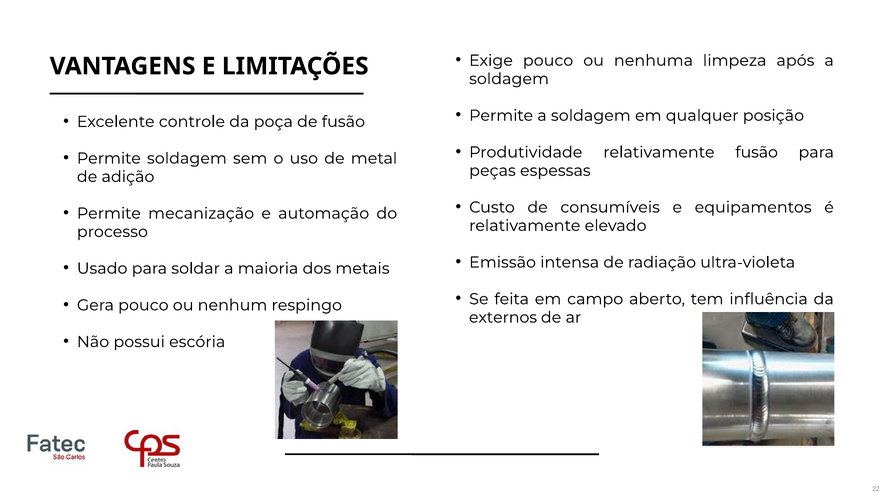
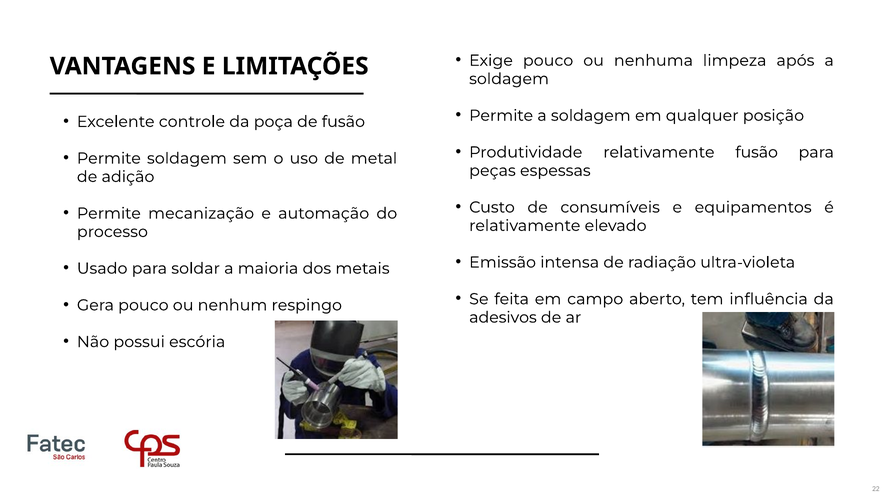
externos: externos -> adesivos (503, 318)
